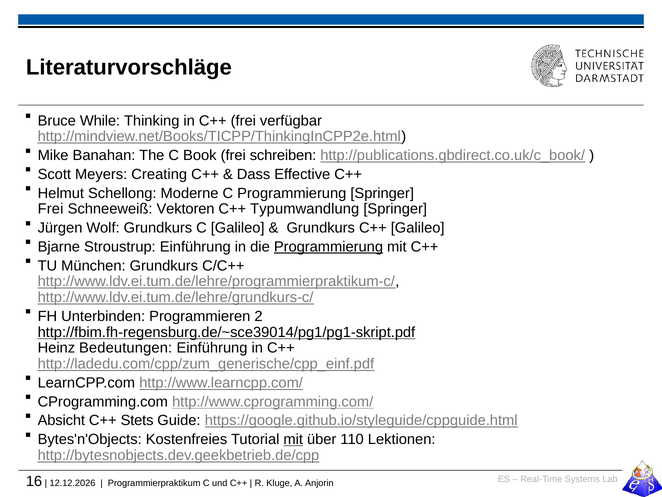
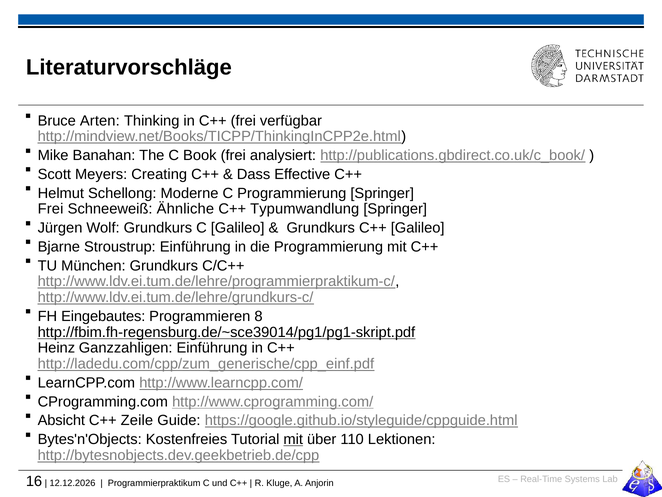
While: While -> Arten (100, 121)
schreiben: schreiben -> analysiert (283, 155)
Vektoren: Vektoren -> Ähnliche (185, 209)
Programmierung underline: present -> none (328, 247)
Unterbinden: Unterbinden -> Eingebautes (103, 316)
2: 2 -> 8 (258, 316)
Bedeutungen: Bedeutungen -> Ganzzahligen (126, 348)
Stets: Stets -> Zeile (137, 420)
